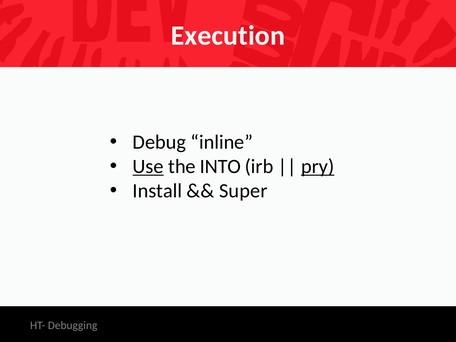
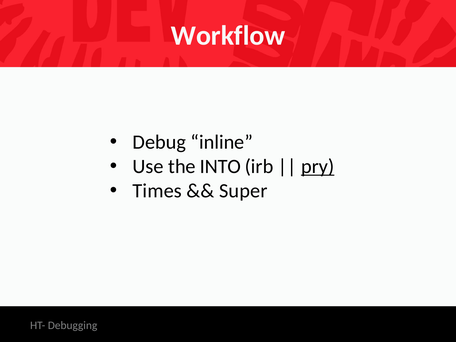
Execution: Execution -> Workflow (228, 36)
Use underline: present -> none (148, 166)
Install: Install -> Times (157, 191)
